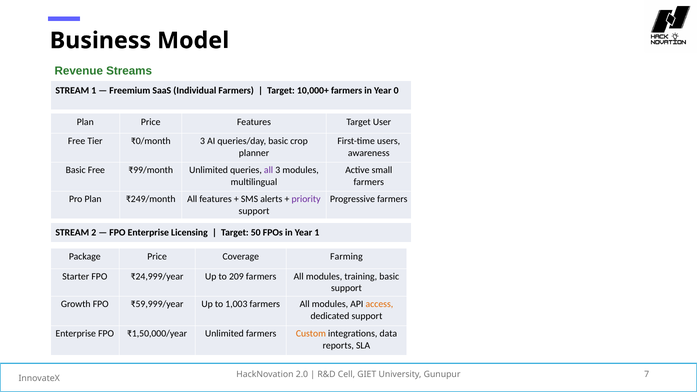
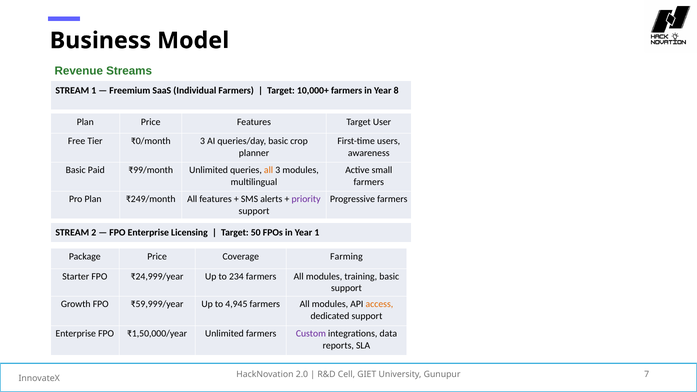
0: 0 -> 8 (396, 91)
Basic Free: Free -> Paid (96, 170)
all colour: purple -> orange (269, 170)
209: 209 -> 234 (236, 276)
1,003: 1,003 -> 4,945 (236, 304)
Custom colour: orange -> purple (311, 334)
